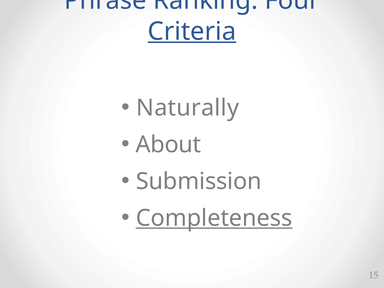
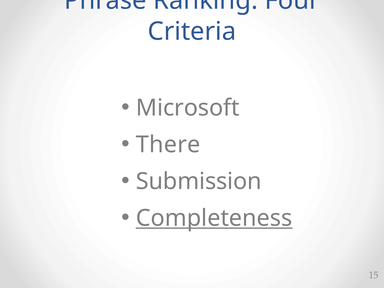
Criteria underline: present -> none (192, 31)
Naturally: Naturally -> Microsoft (188, 108)
About: About -> There (168, 145)
